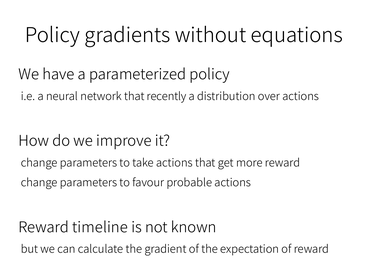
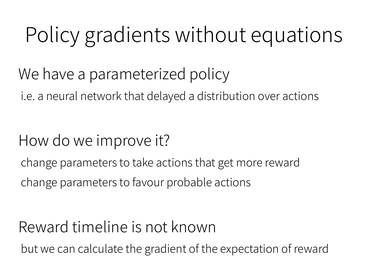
recently: recently -> delayed (167, 96)
